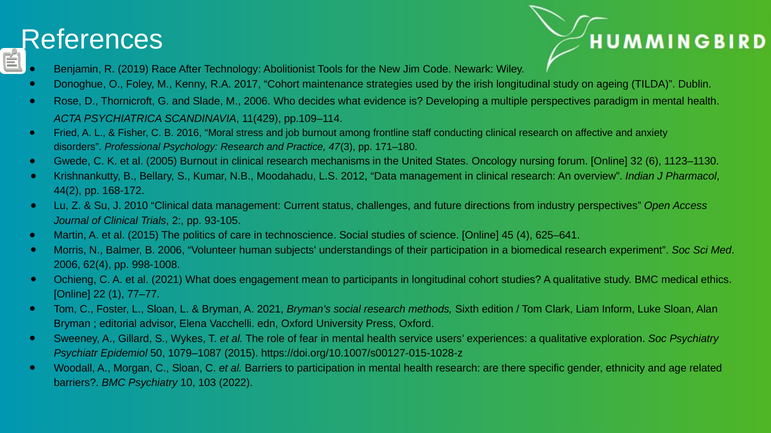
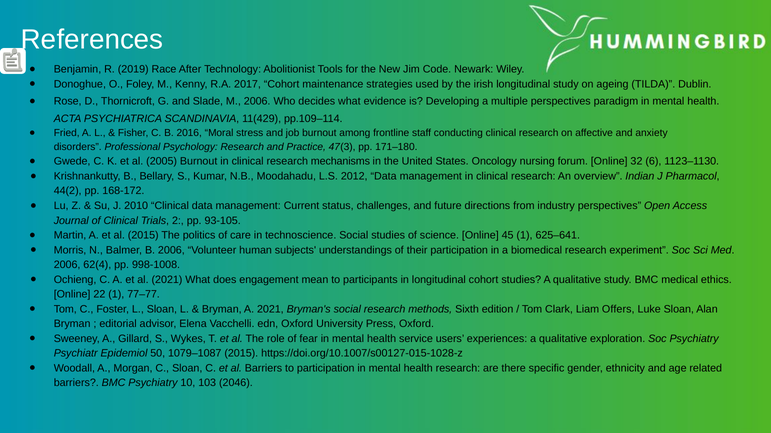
45 4: 4 -> 1 (525, 236)
Inform: Inform -> Offers (618, 310)
2022: 2022 -> 2046 (236, 383)
